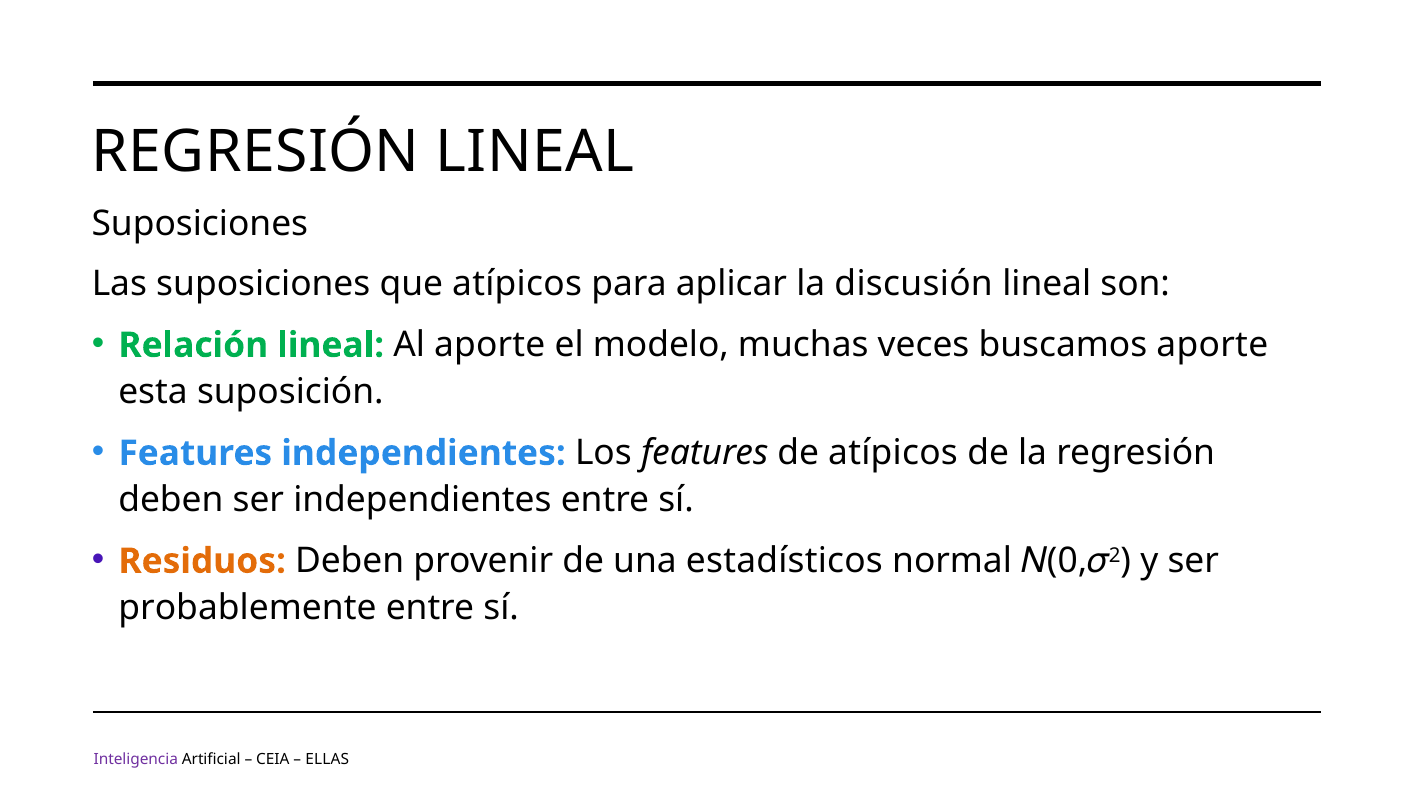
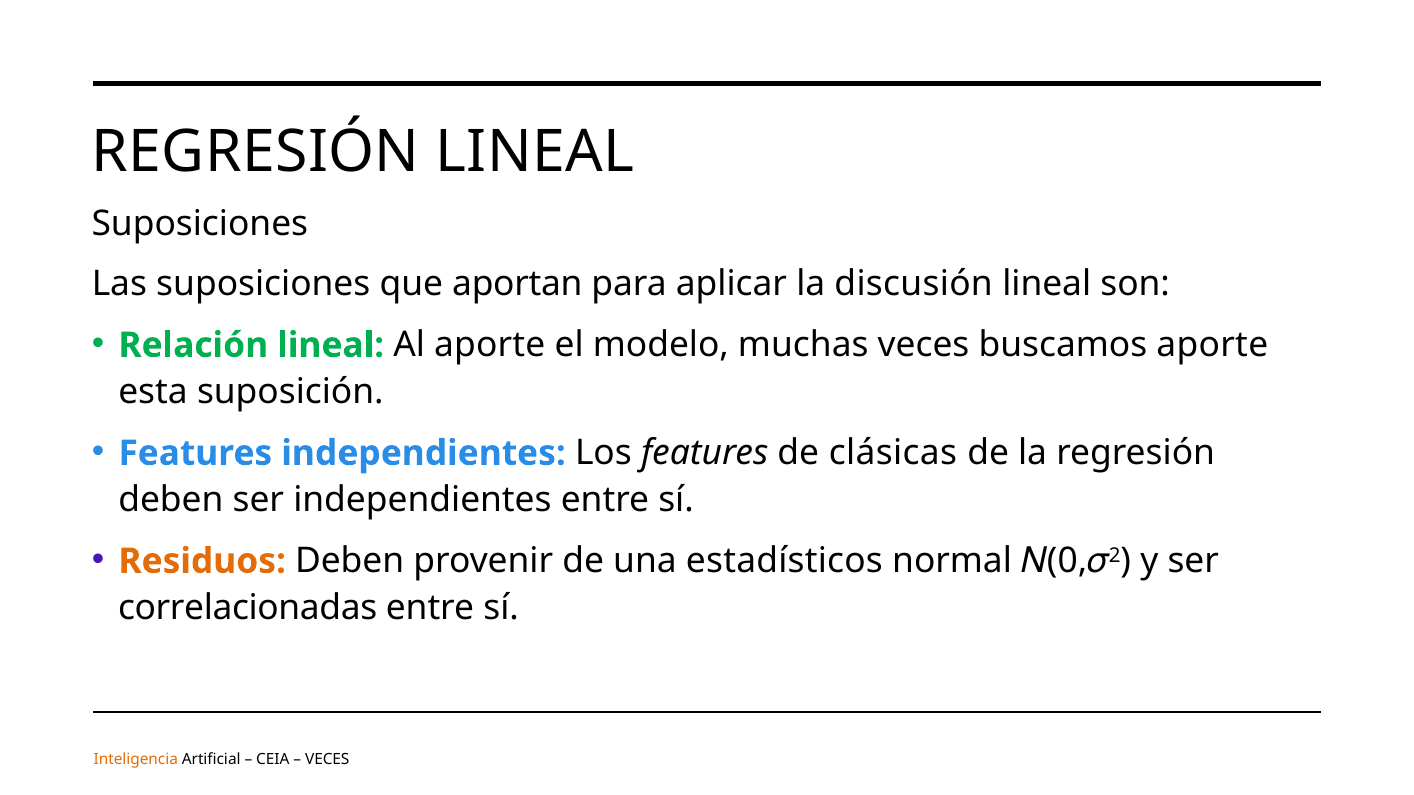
que atípicos: atípicos -> aportan (517, 284)
de atípicos: atípicos -> clásicas (893, 453)
probablemente: probablemente -> correlacionadas (248, 608)
Inteligencia colour: purple -> orange (136, 759)
ELLAS: ELLAS -> VECES (327, 759)
